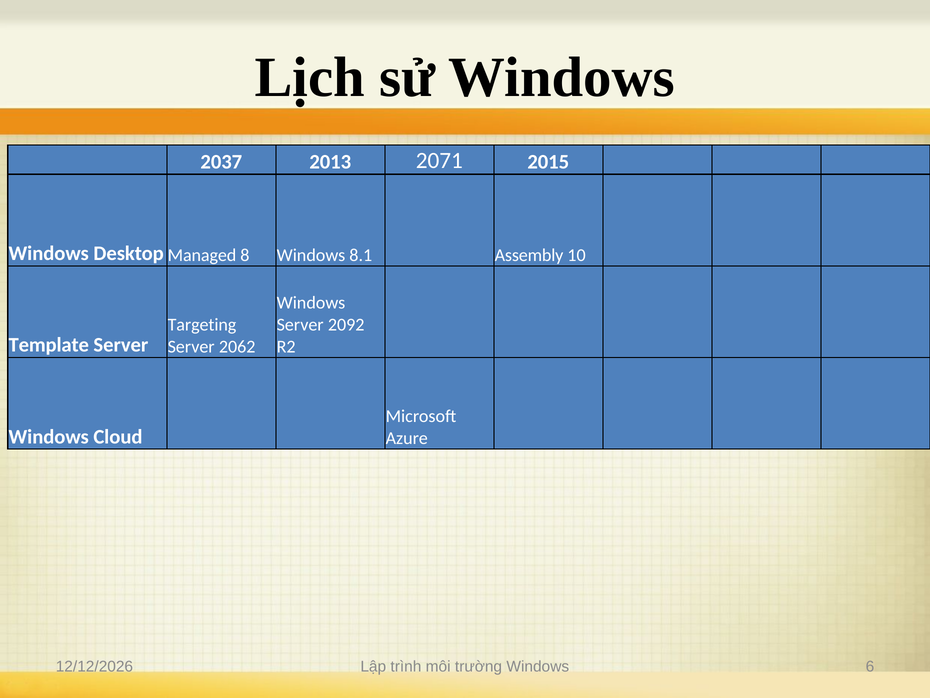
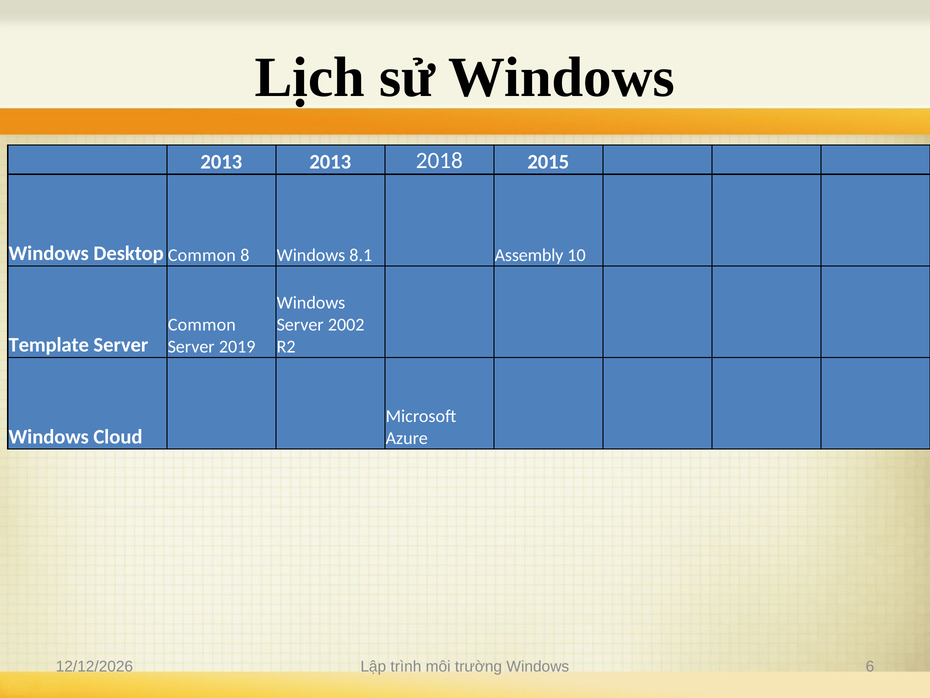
2037: 2037 -> 2013 (221, 162)
2071: 2071 -> 2018 (439, 160)
Desktop Managed: Managed -> Common (202, 255)
Targeting: Targeting -> Common (202, 325)
2092: 2092 -> 2002 (346, 325)
2062: 2062 -> 2019 (237, 347)
